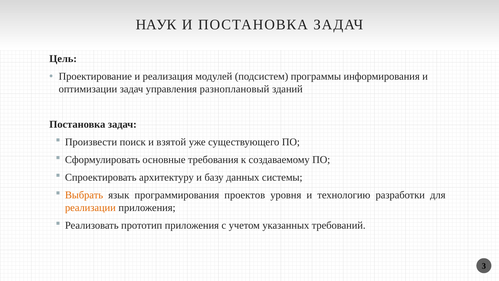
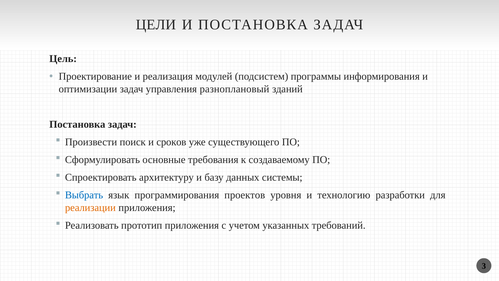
НАУК: НАУК -> ЦЕЛИ (156, 25)
взятой: взятой -> сроков (171, 142)
Выбрать colour: orange -> blue (84, 195)
